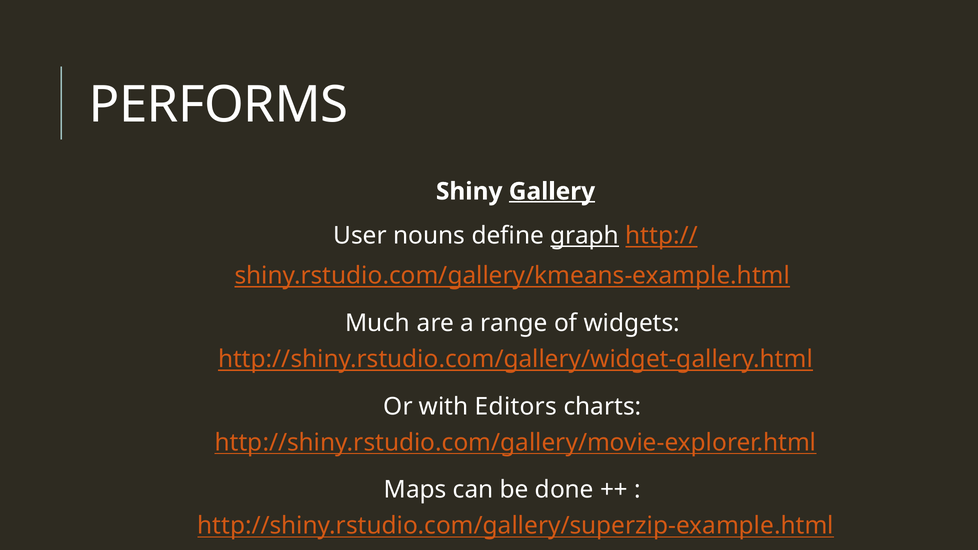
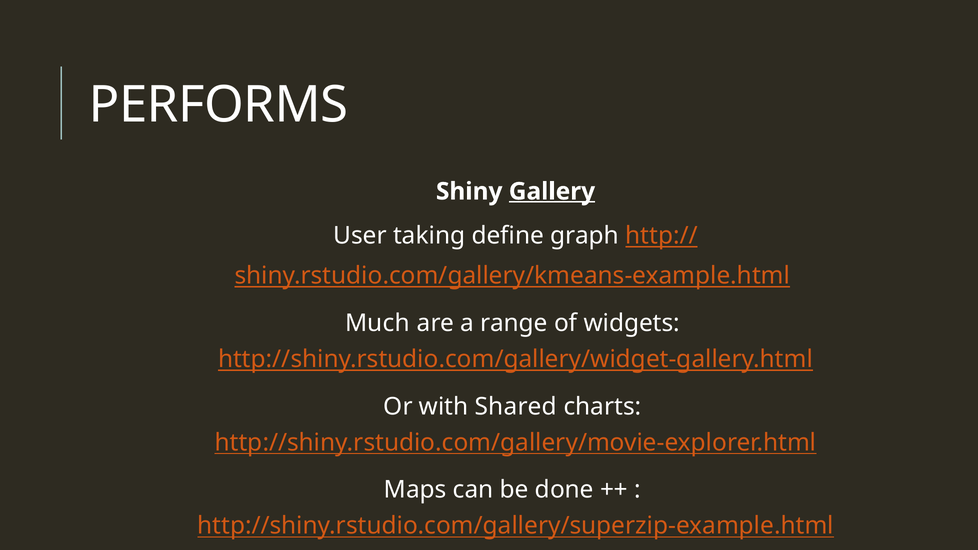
nouns: nouns -> taking (429, 236)
graph underline: present -> none (585, 236)
Editors: Editors -> Shared (516, 407)
